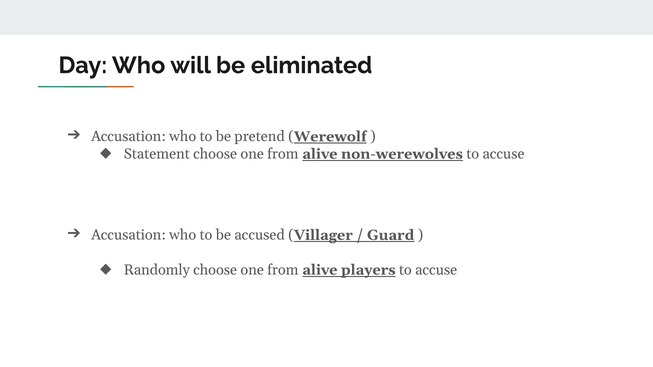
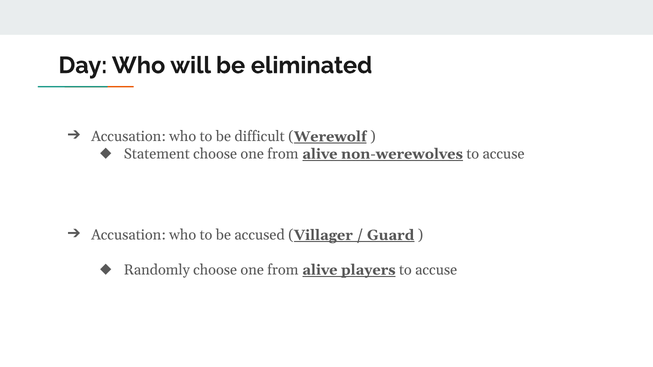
pretend: pretend -> difficult (260, 137)
